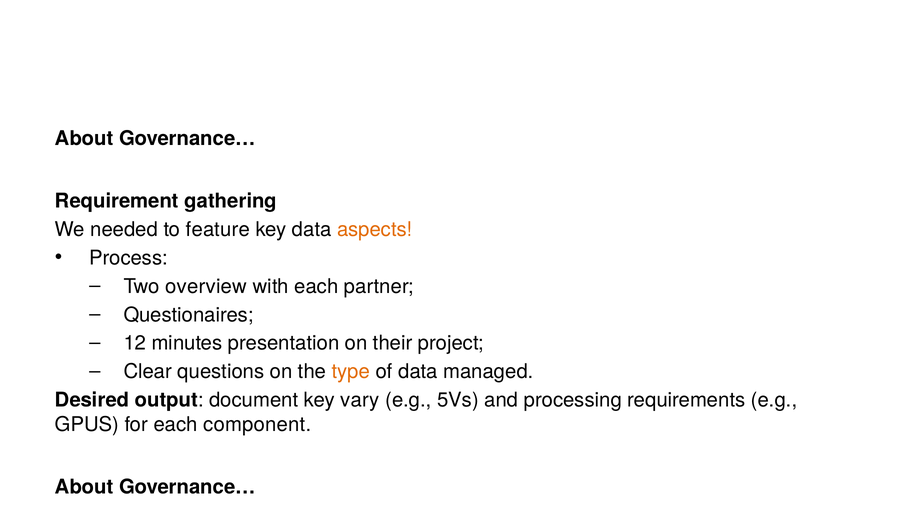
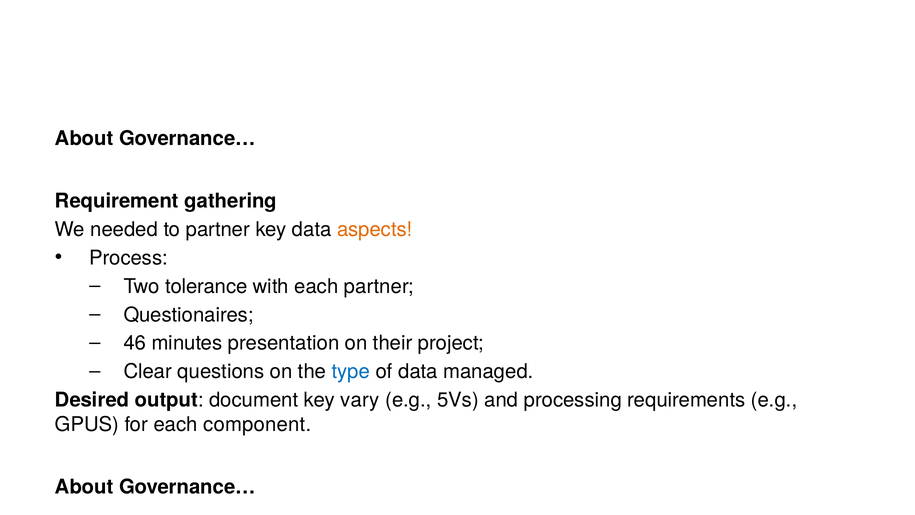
to feature: feature -> partner (218, 229)
overview: overview -> tolerance (206, 286)
12: 12 -> 46 (135, 343)
type colour: orange -> blue (351, 372)
